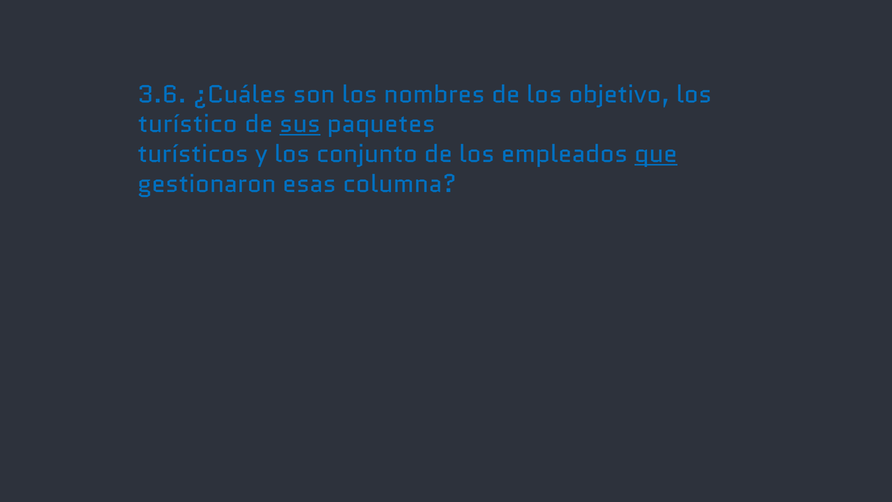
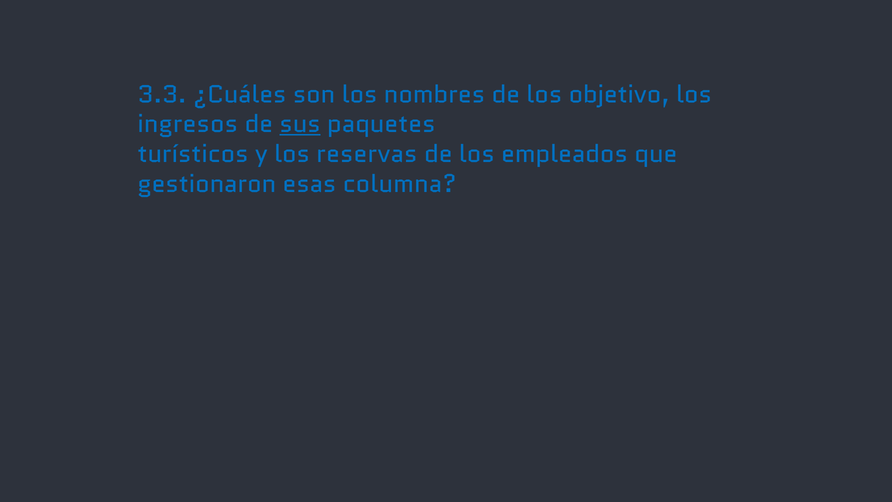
3.6: 3.6 -> 3.3 (162, 95)
turístico: turístico -> ingresos (188, 124)
conjunto: conjunto -> reservas (367, 154)
que underline: present -> none (656, 154)
